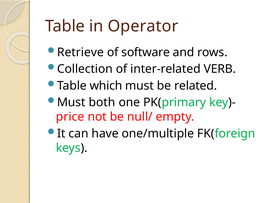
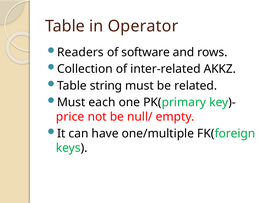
Retrieve: Retrieve -> Readers (80, 52)
VERB: VERB -> AKKZ (220, 69)
which: which -> string (106, 85)
both: both -> each (102, 102)
